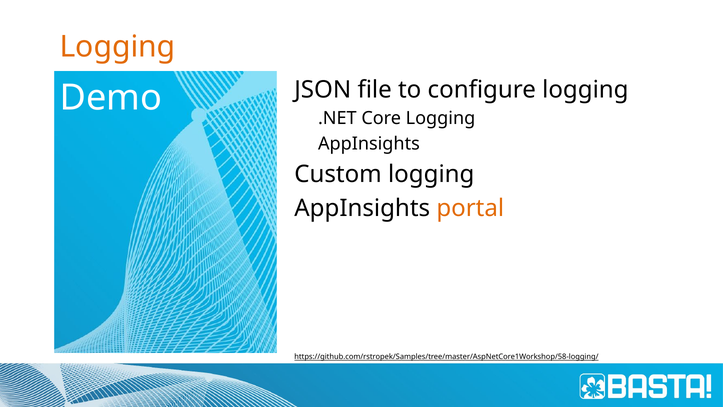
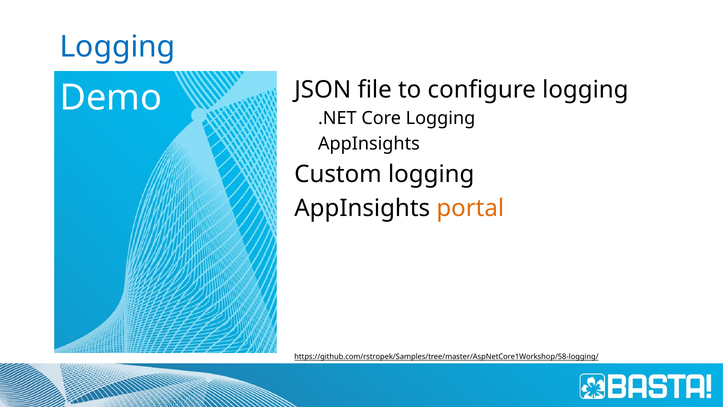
Logging colour: orange -> blue (118, 47)
